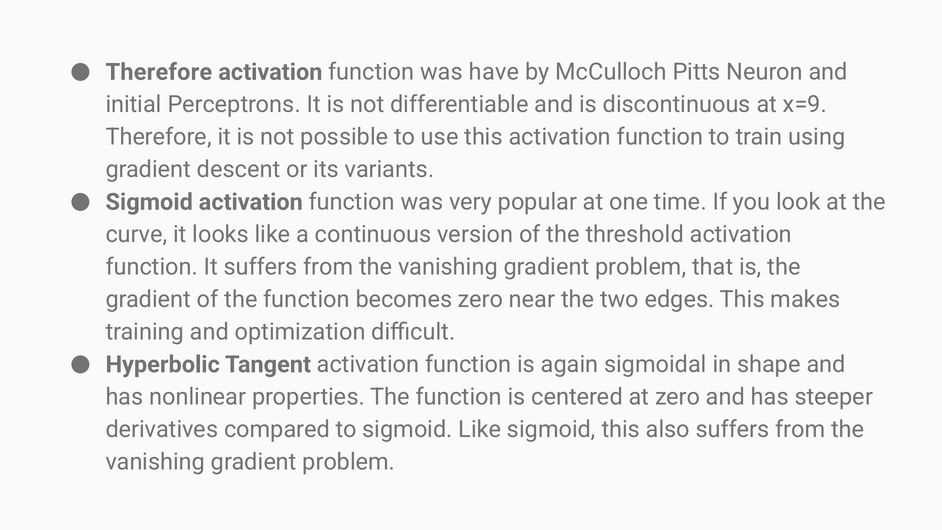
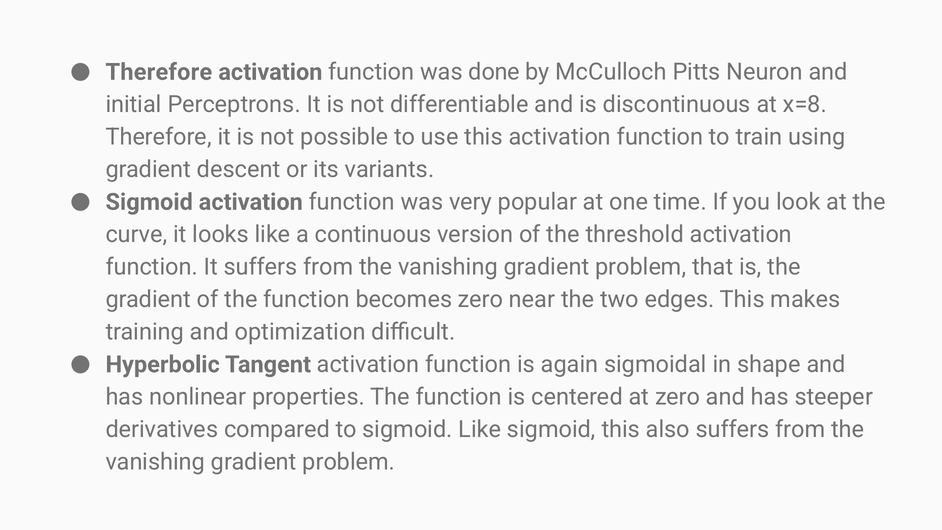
have: have -> done (494, 72)
x=9: x=9 -> x=8 (805, 105)
